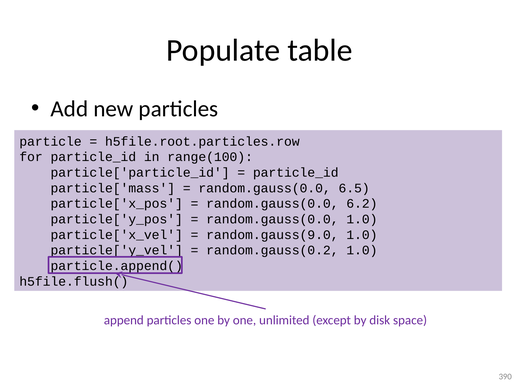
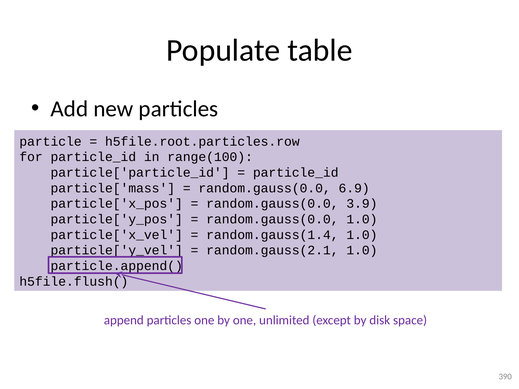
6.5: 6.5 -> 6.9 (354, 188)
6.2: 6.2 -> 3.9 (362, 204)
random.gauss(9.0: random.gauss(9.0 -> random.gauss(1.4 (272, 235)
random.gauss(0.2: random.gauss(0.2 -> random.gauss(2.1 (272, 250)
